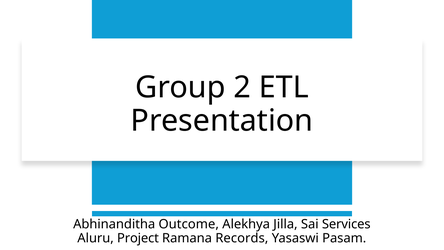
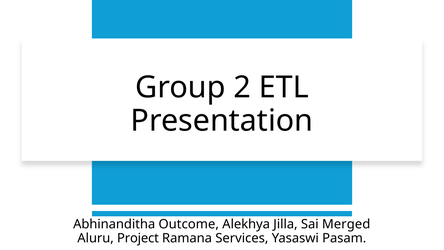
Services: Services -> Merged (346, 224)
Records: Records -> Services (242, 238)
